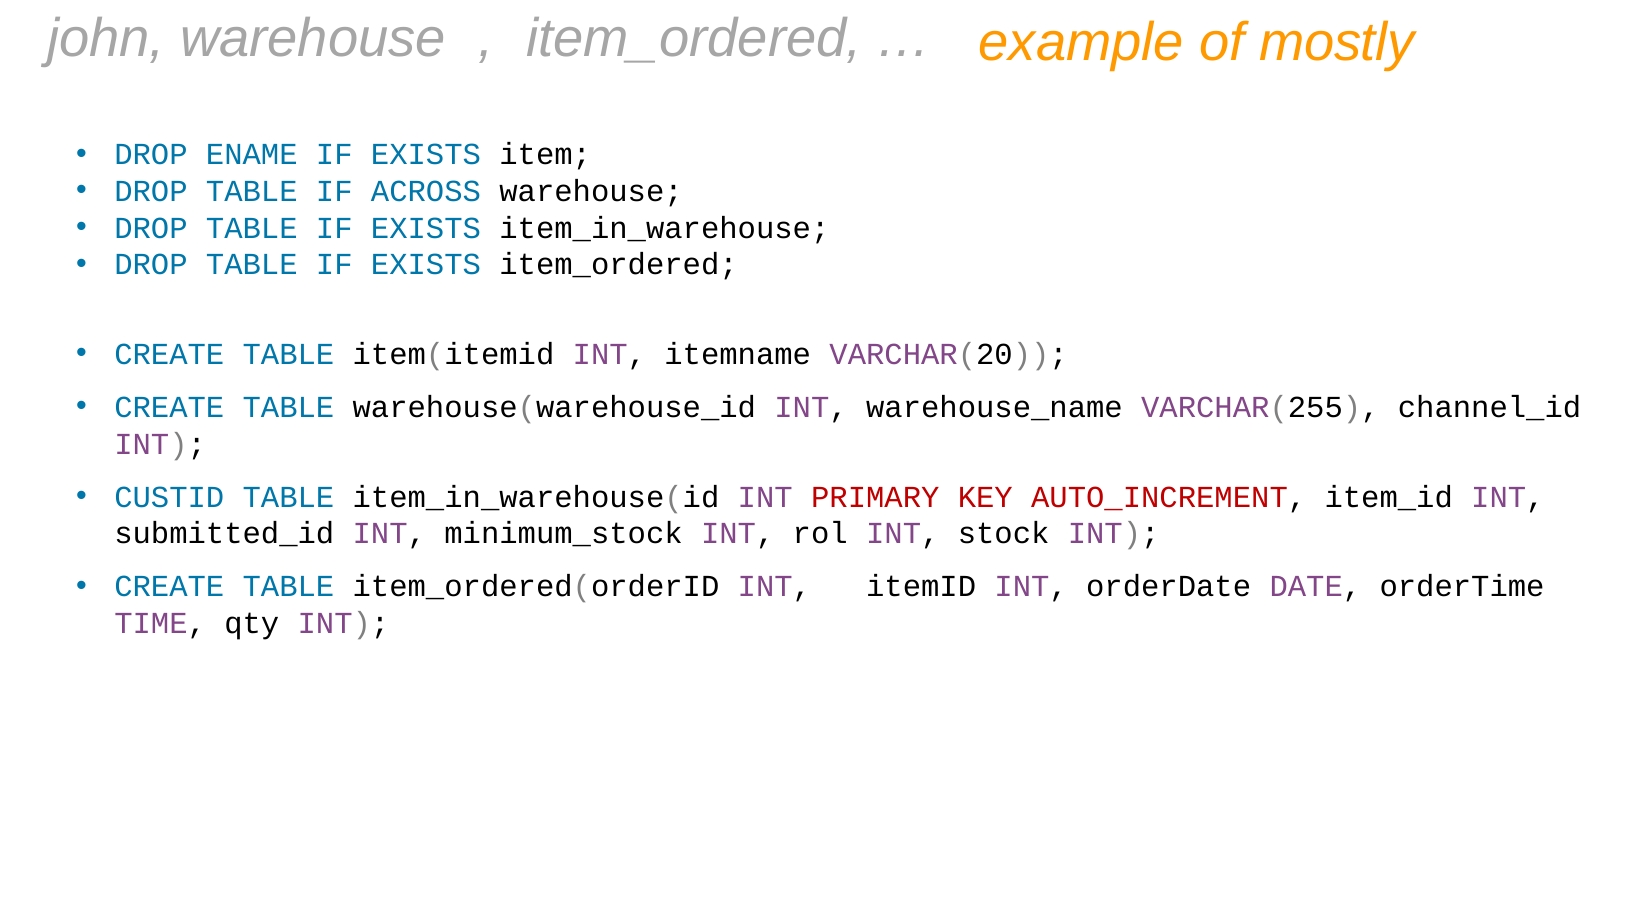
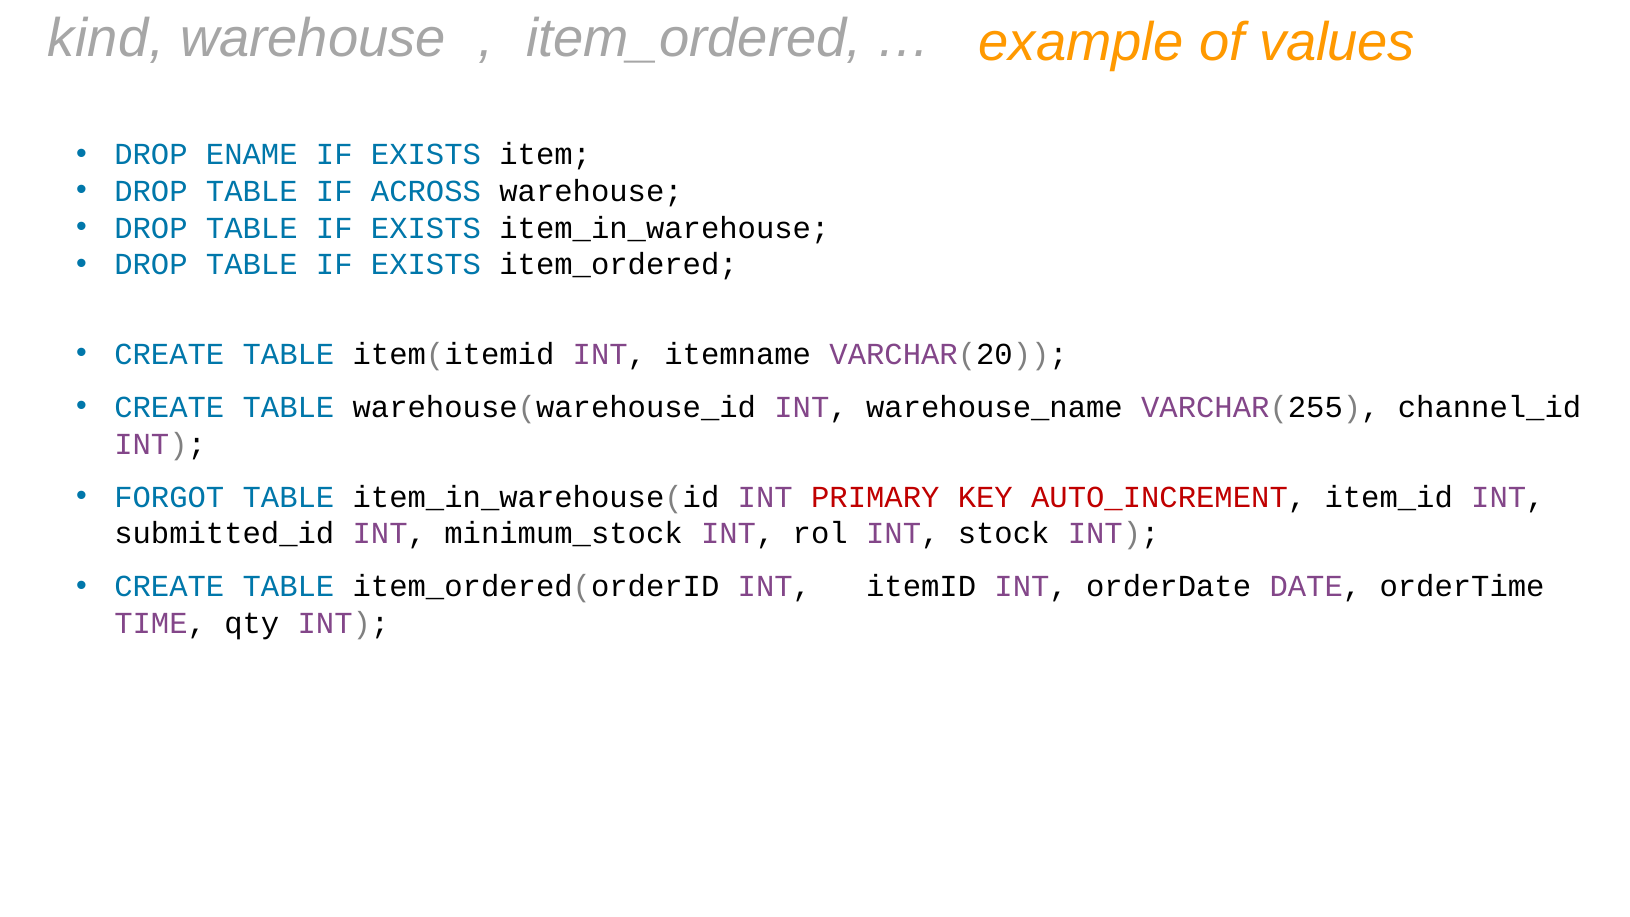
john: john -> kind (106, 39)
mostly: mostly -> values (1337, 42)
CUSTID: CUSTID -> FORGOT (169, 497)
